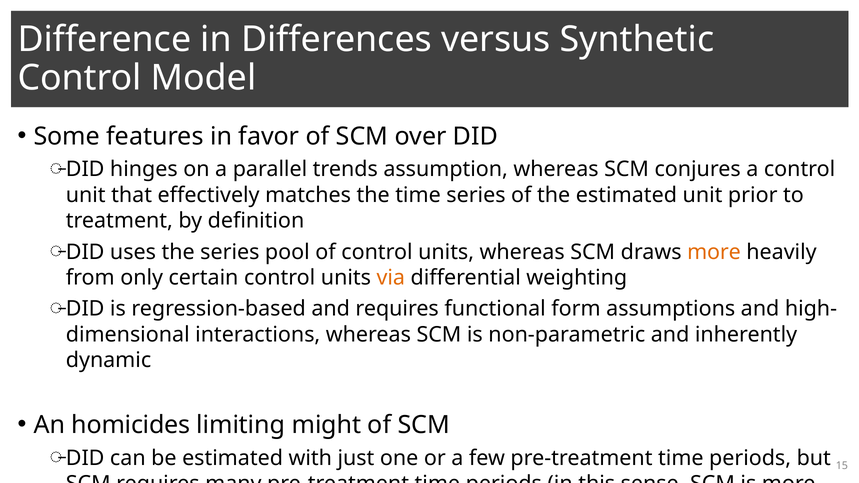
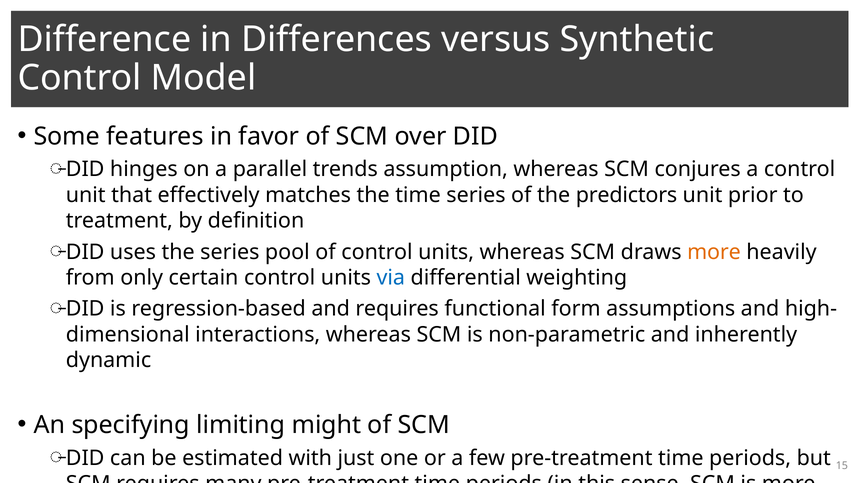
the estimated: estimated -> predictors (627, 195)
via colour: orange -> blue (391, 278)
homicides: homicides -> specifying (131, 425)
